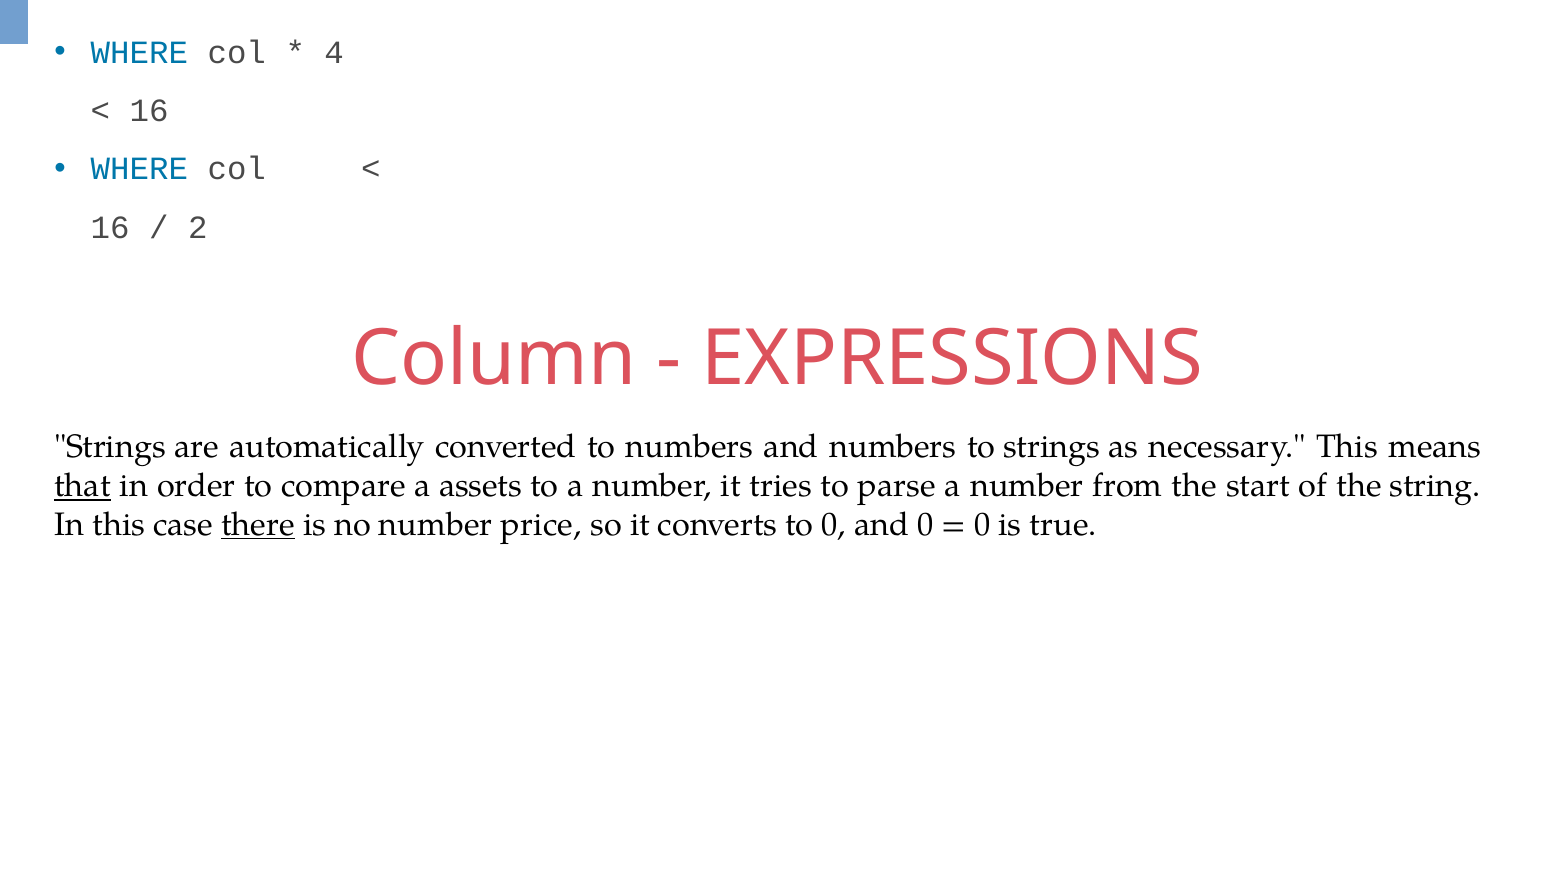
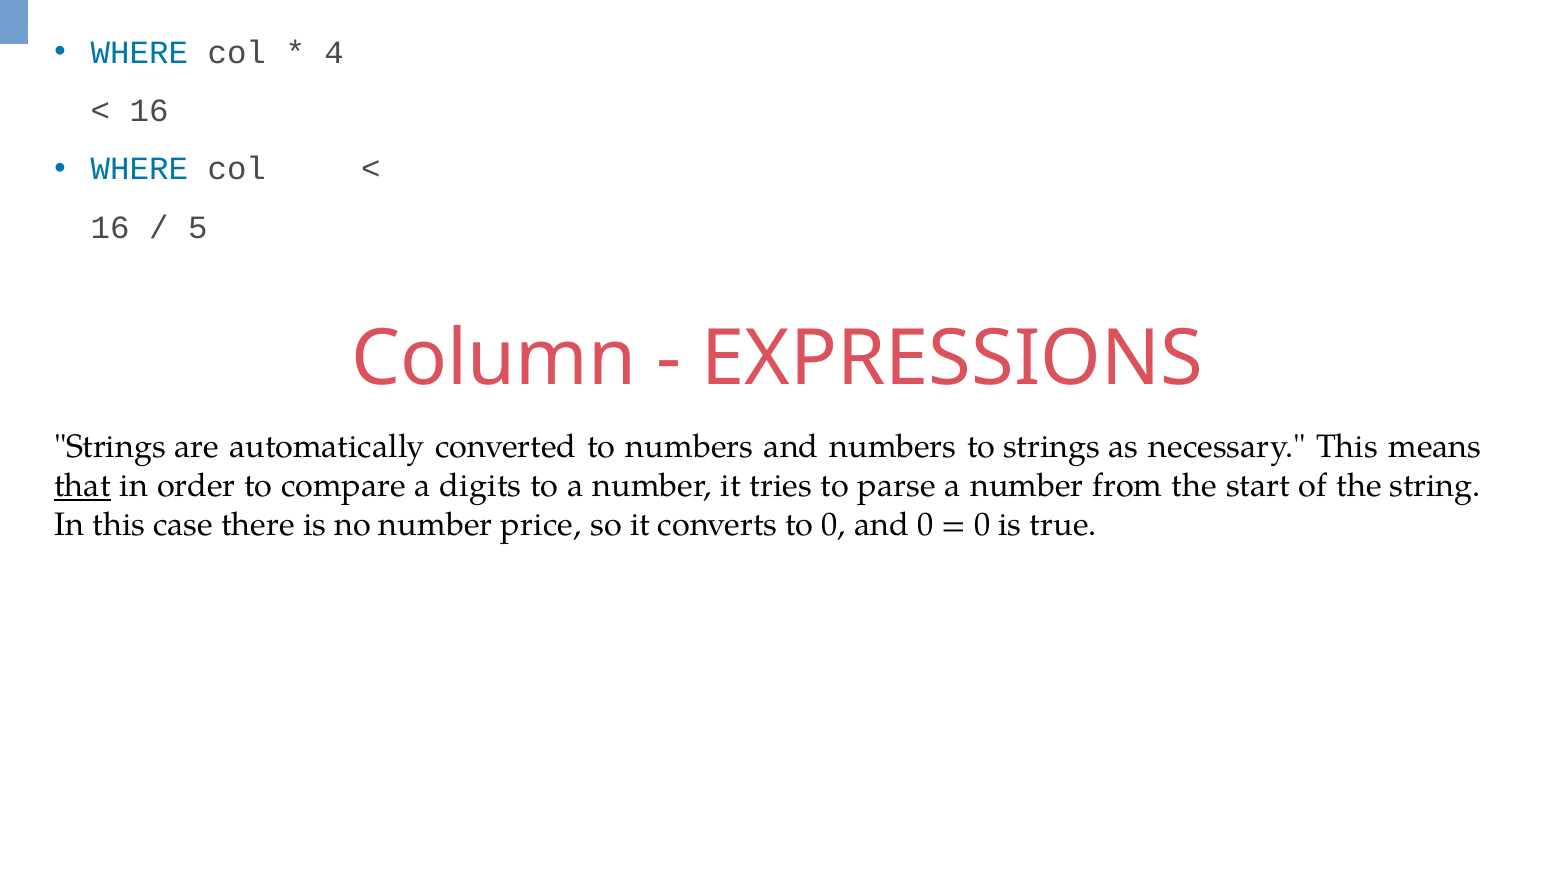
2: 2 -> 5 (198, 227)
assets: assets -> digits (480, 485)
there underline: present -> none (258, 524)
